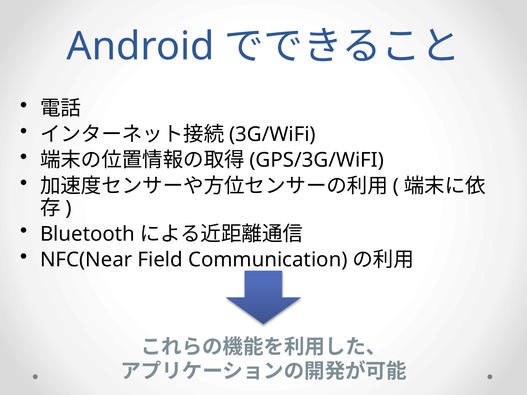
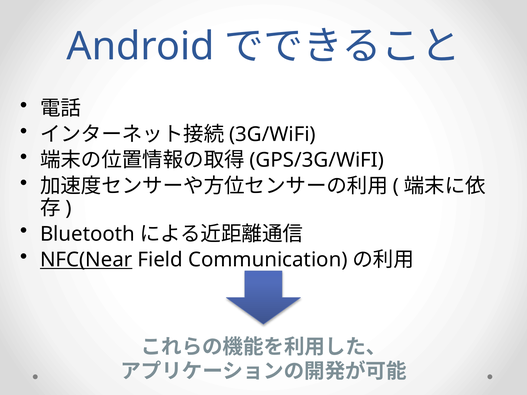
NFC(Near underline: none -> present (86, 260)
